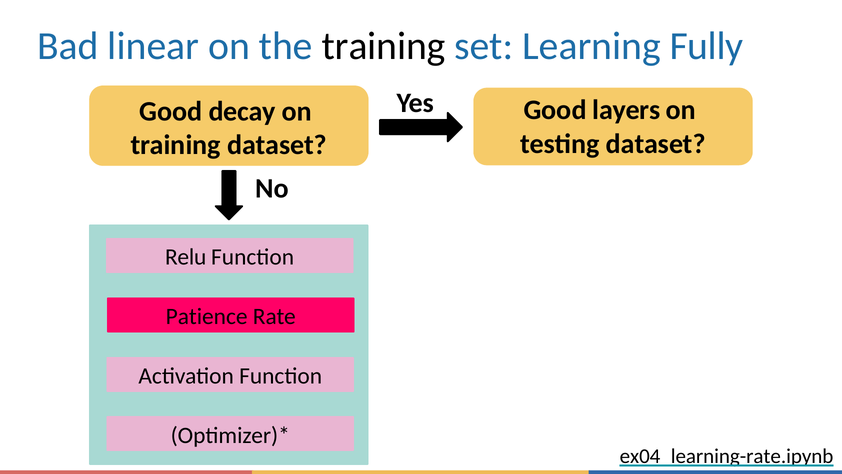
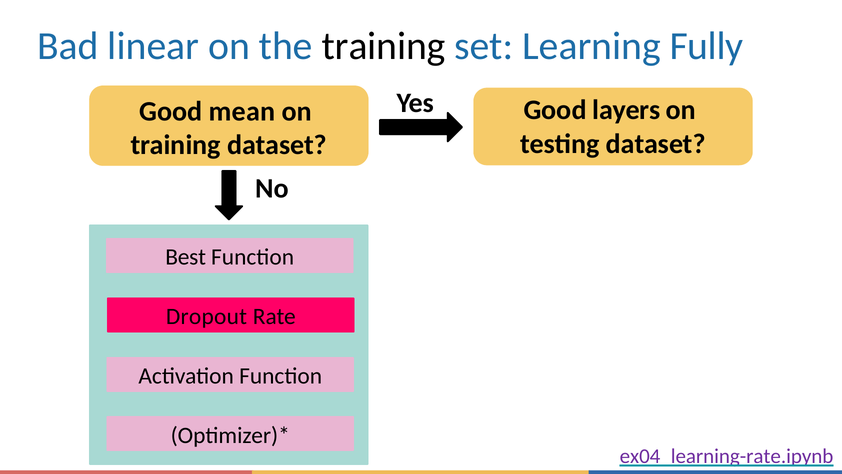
decay: decay -> mean (242, 111)
Relu: Relu -> Best (186, 257)
Patience: Patience -> Dropout (206, 316)
ex04_learning-rate.ipynb colour: black -> purple (727, 456)
